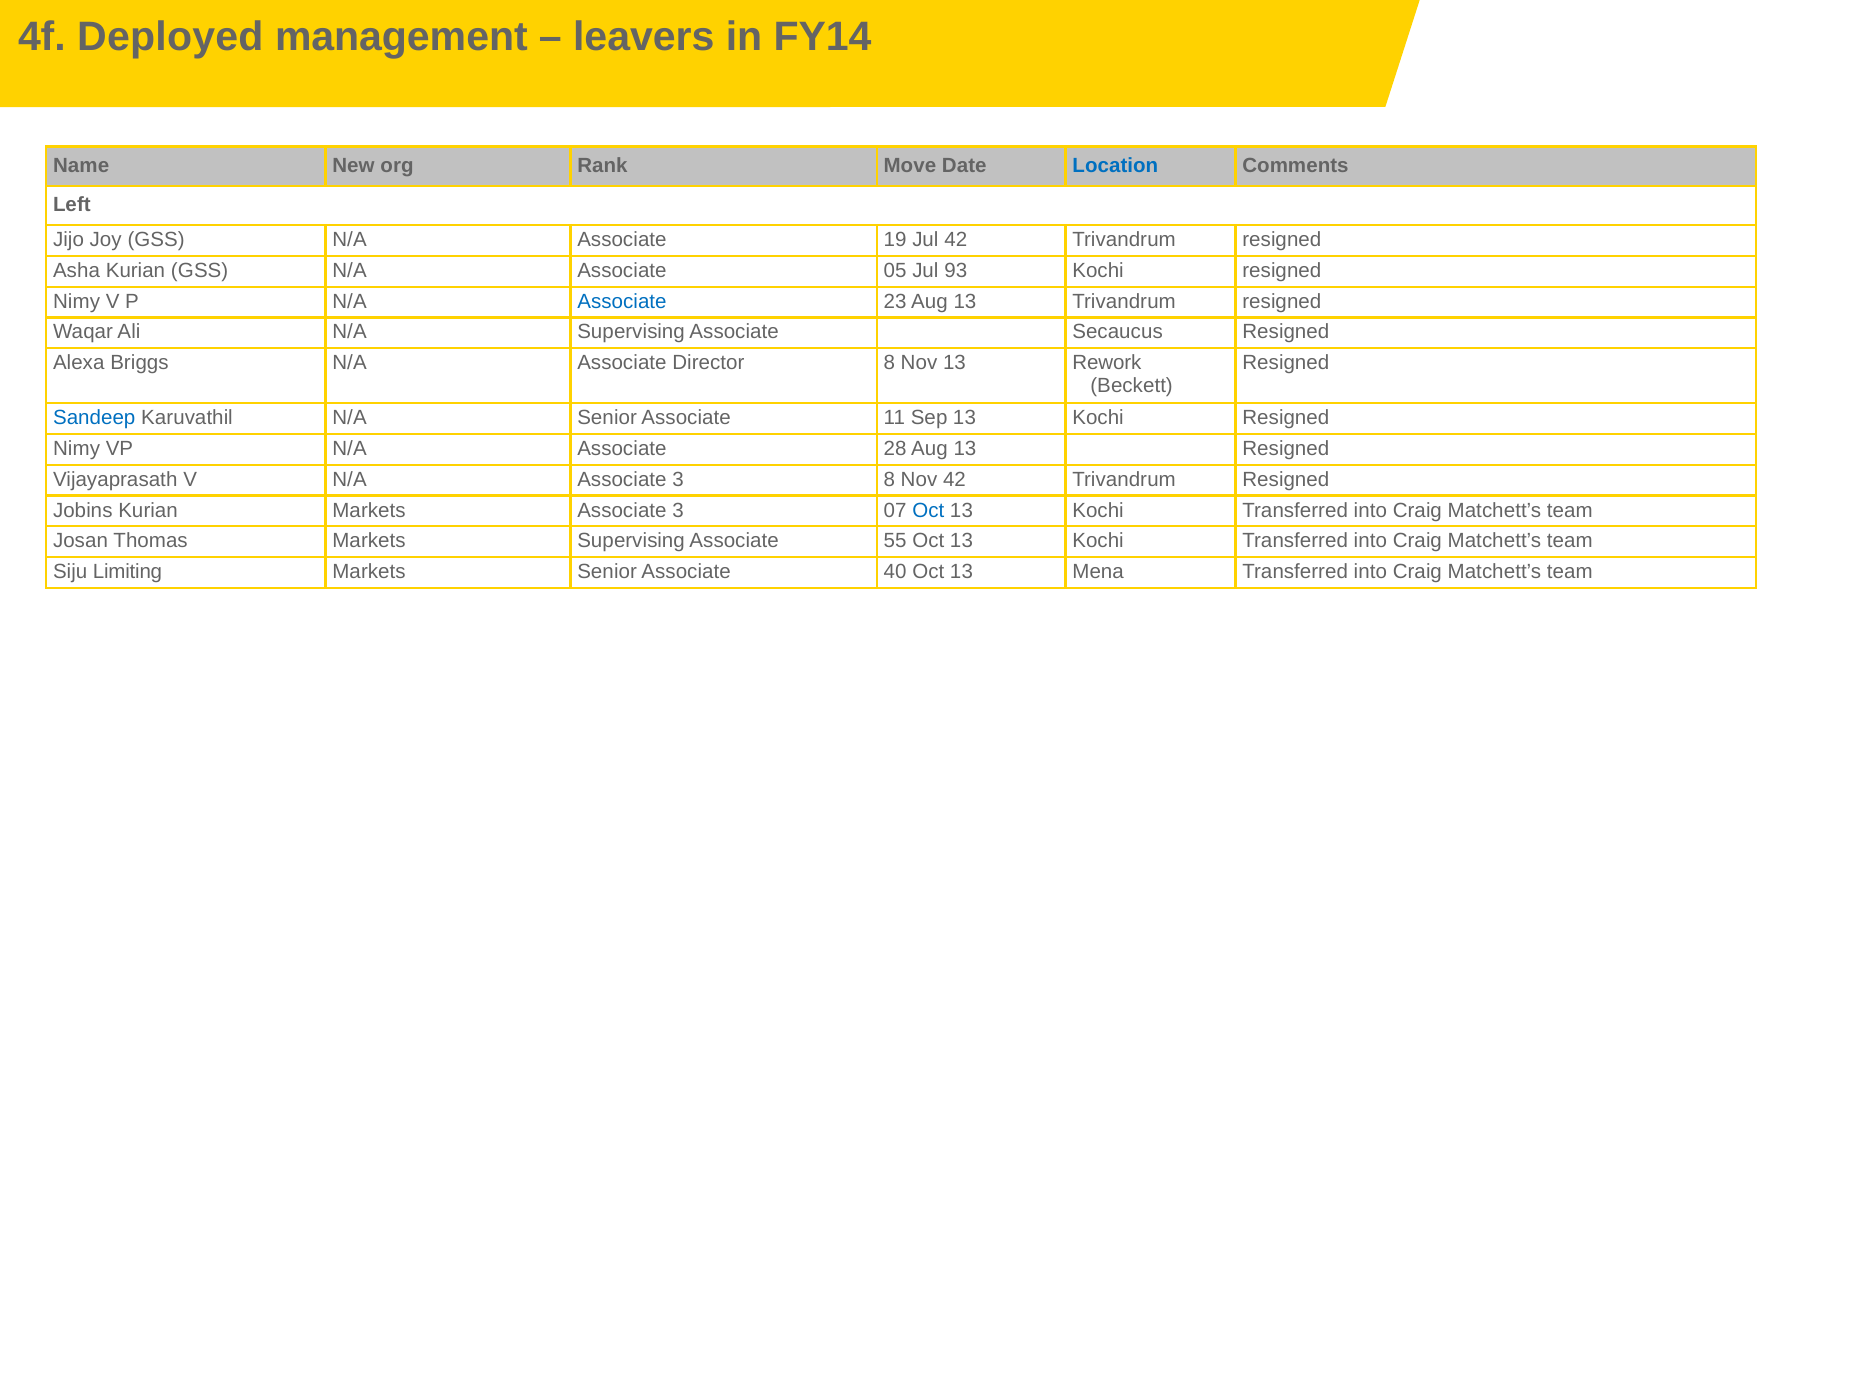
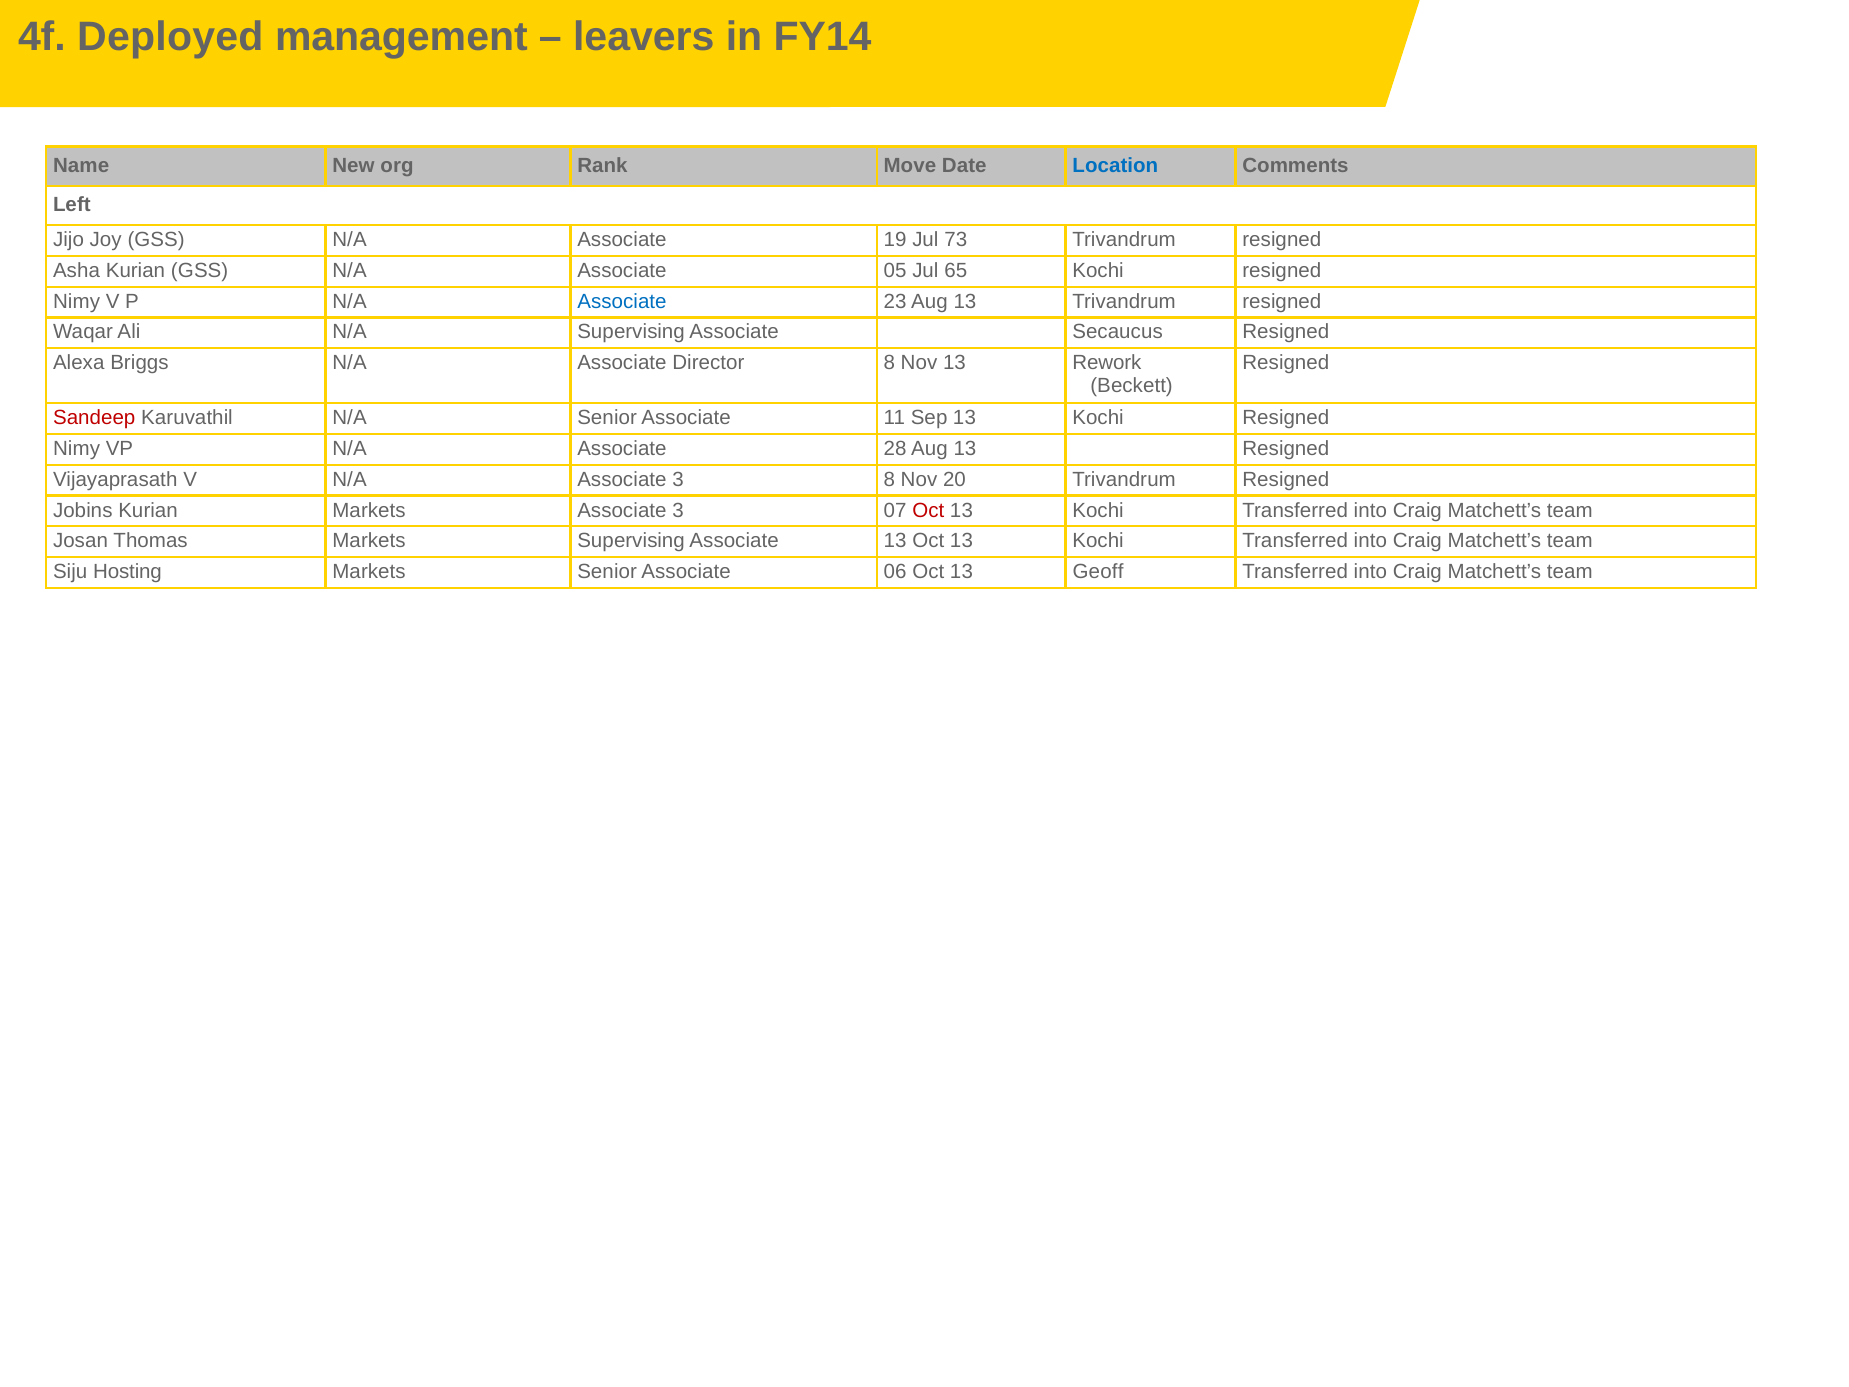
Jul 42: 42 -> 73 (956, 240)
93: 93 -> 65 (956, 271)
Sandeep colour: blue -> red (94, 418)
Nov 42: 42 -> 20 (954, 479)
Oct colour: blue -> red (928, 510)
Associate 55: 55 -> 13 (895, 541)
Limiting: Limiting -> Hosting (127, 572)
40: 40 -> 06 (895, 572)
Mena: Mena -> Geoff (1098, 572)
